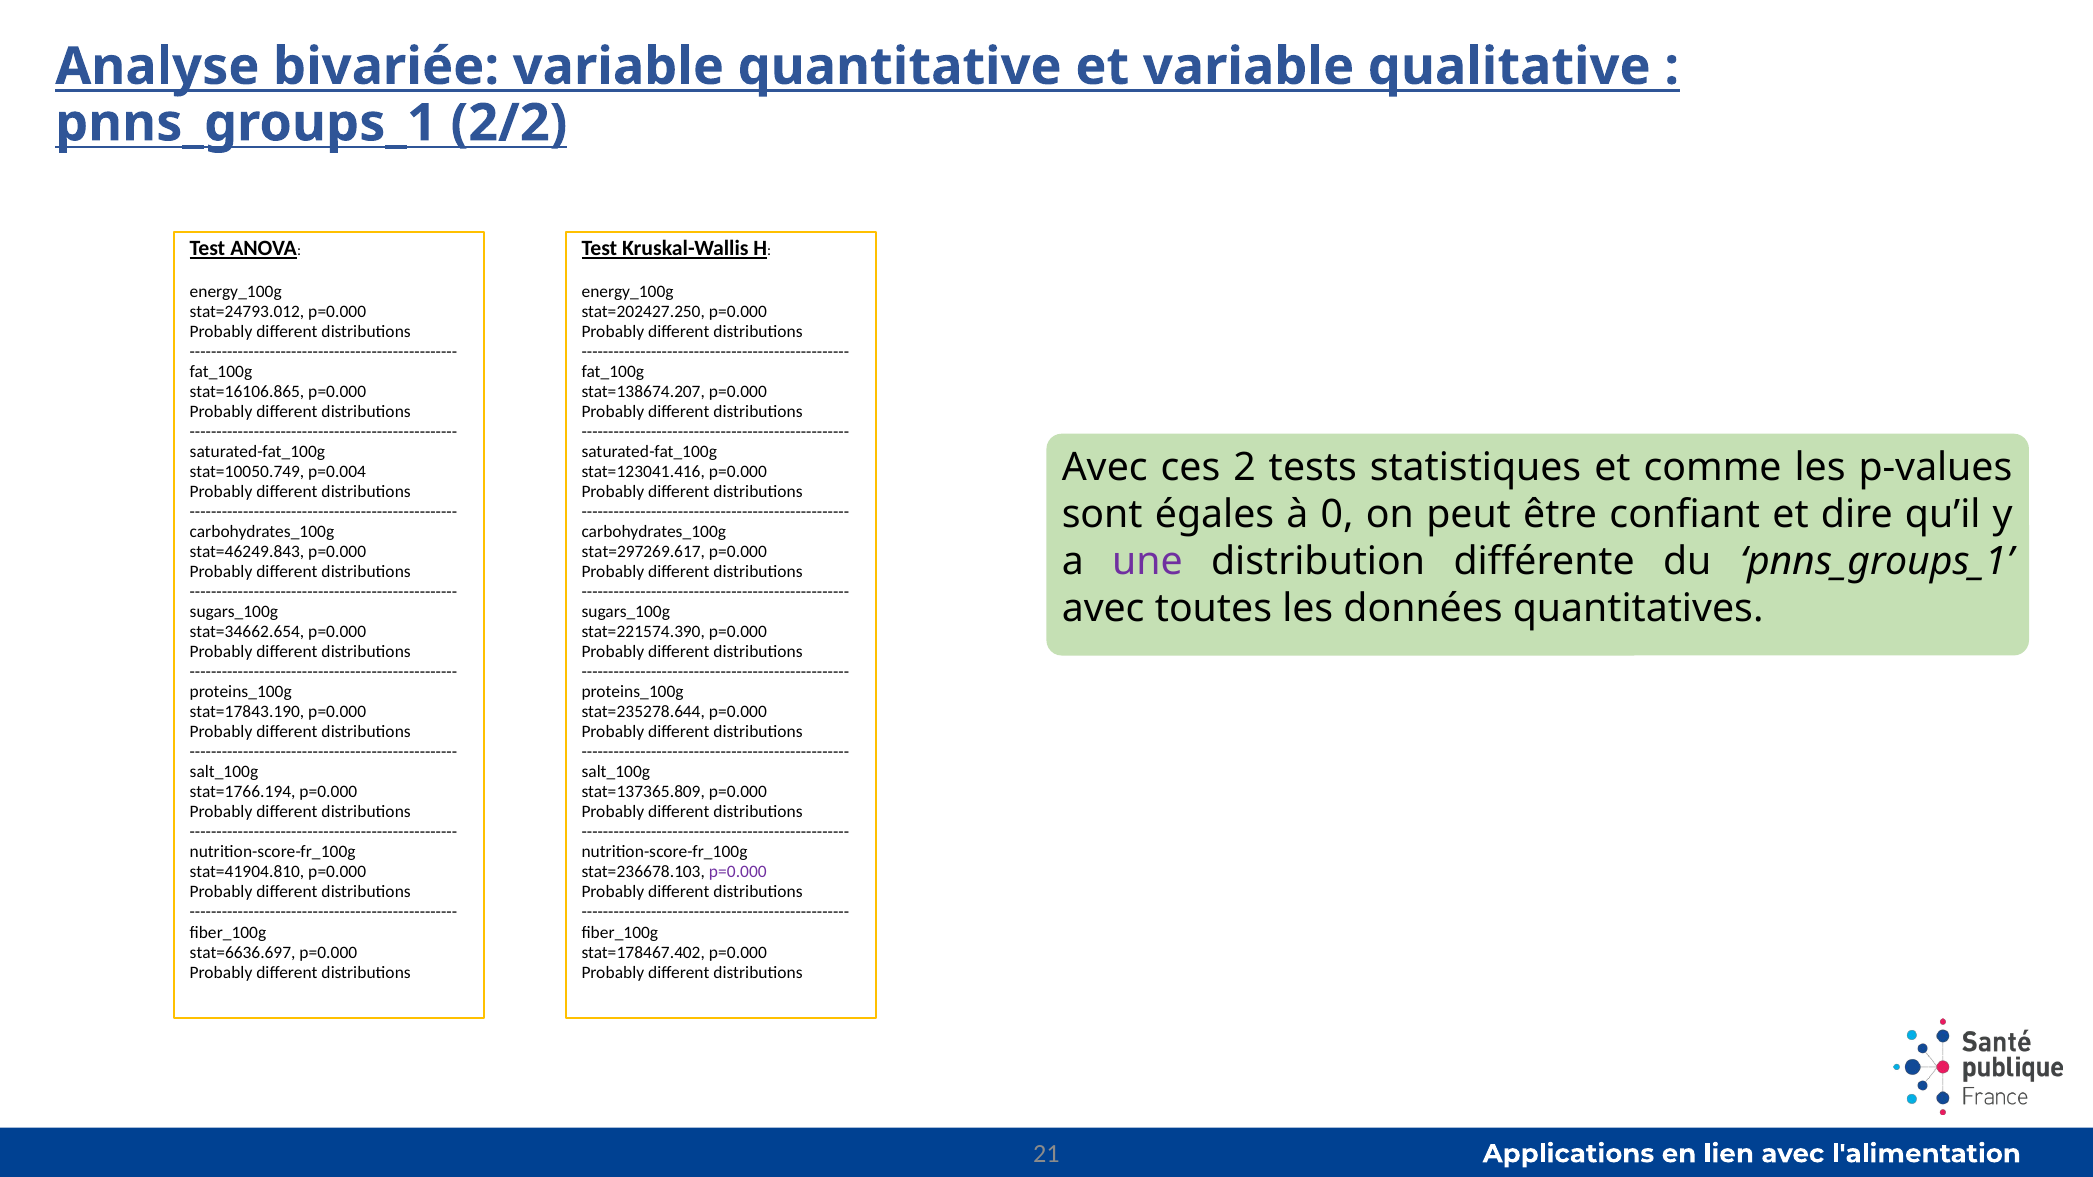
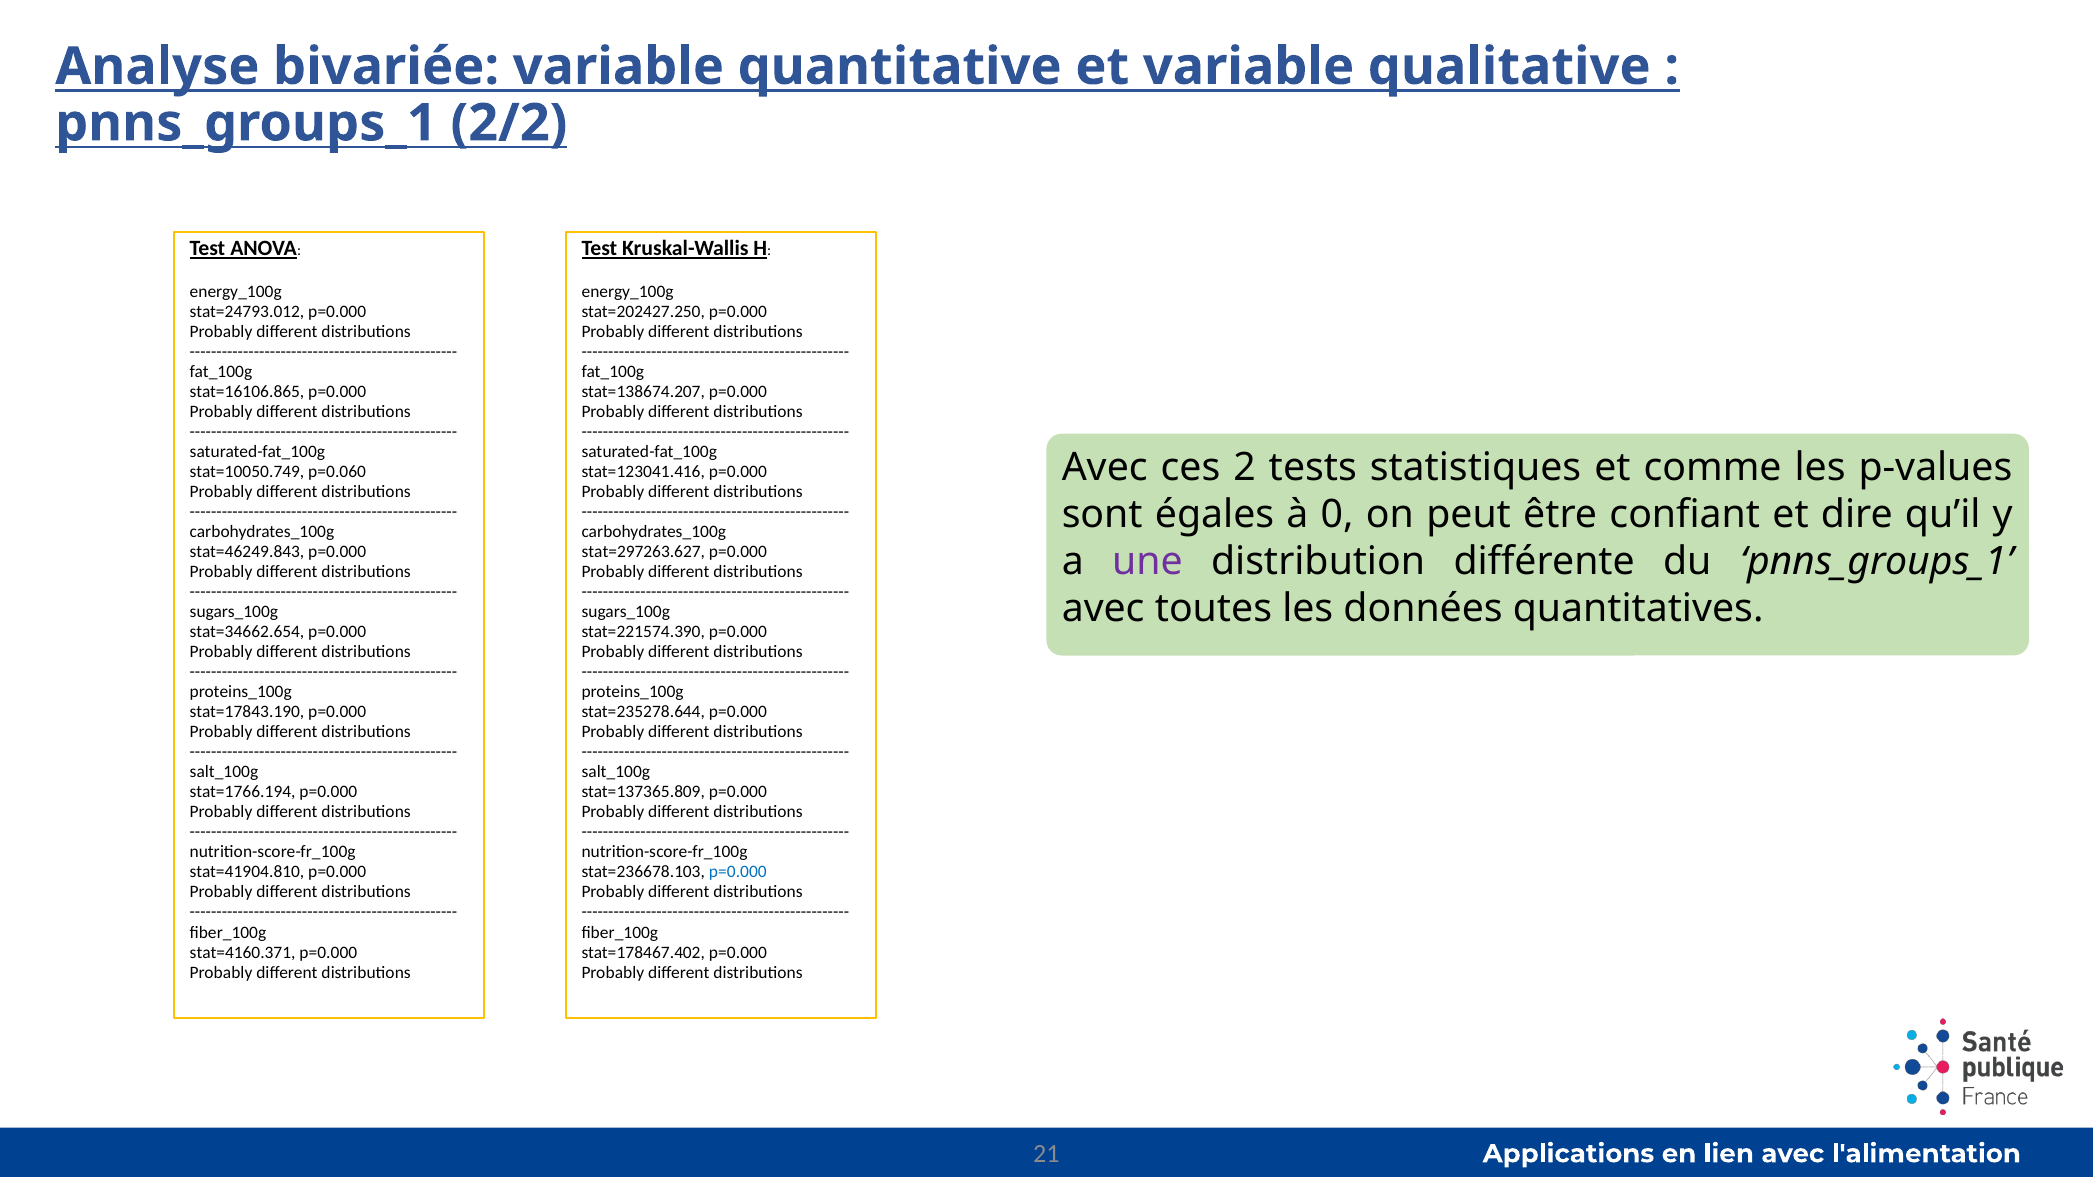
p=0.004: p=0.004 -> p=0.060 (337, 472)
stat=297269.617: stat=297269.617 -> stat=297263.627 (643, 552)
p=0.000 colour: purple -> blue (738, 872)
stat=6636.697: stat=6636.697 -> stat=4160.371 (243, 953)
